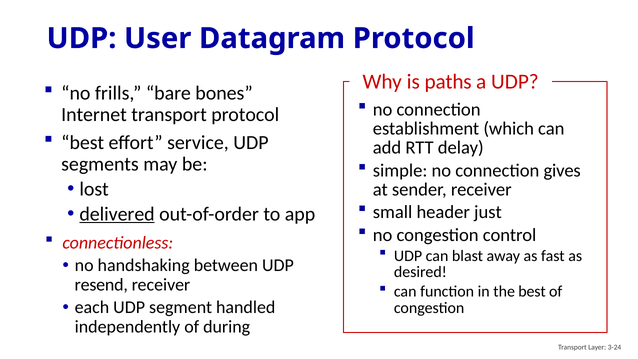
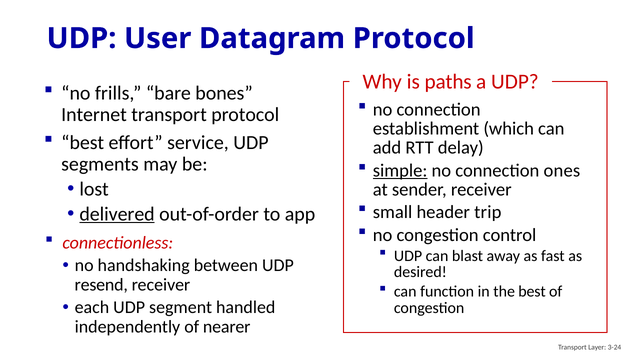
simple underline: none -> present (400, 170)
gives: gives -> ones (562, 170)
just: just -> trip (488, 212)
during: during -> nearer (227, 327)
